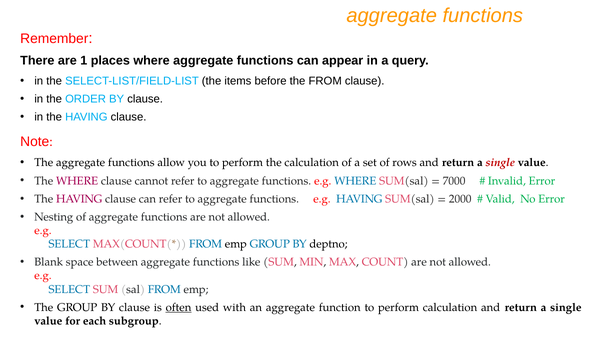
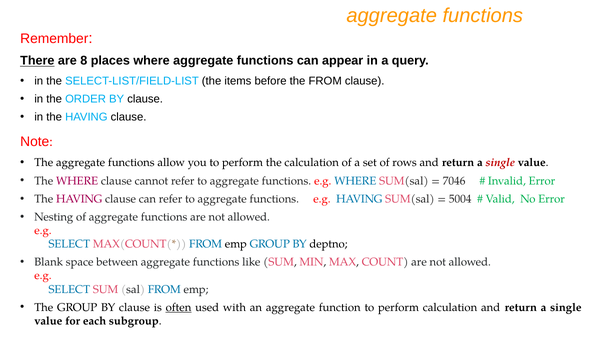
There underline: none -> present (37, 61)
1: 1 -> 8 (84, 61)
7000: 7000 -> 7046 (454, 181)
2000: 2000 -> 5004 (460, 199)
